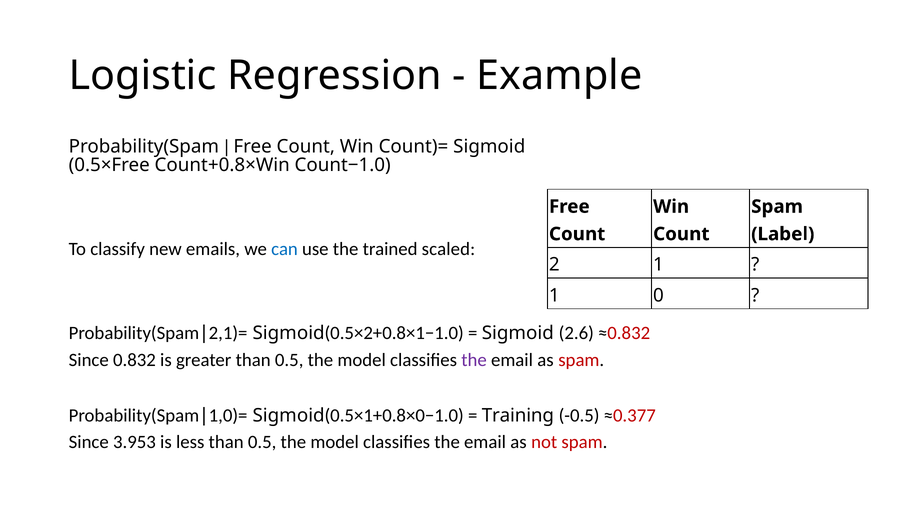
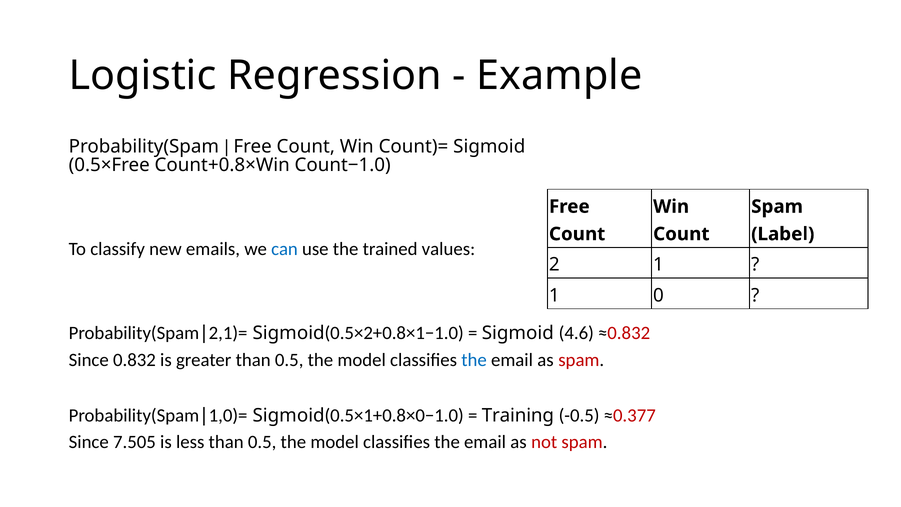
scaled: scaled -> values (448, 249)
2.6: 2.6 -> 4.6 (576, 333)
the colour: purple -> blue (474, 360)
3.953: 3.953 -> 7.505 (134, 442)
